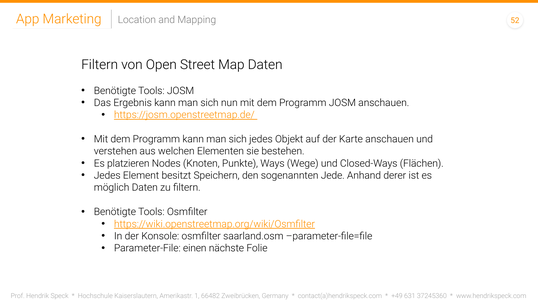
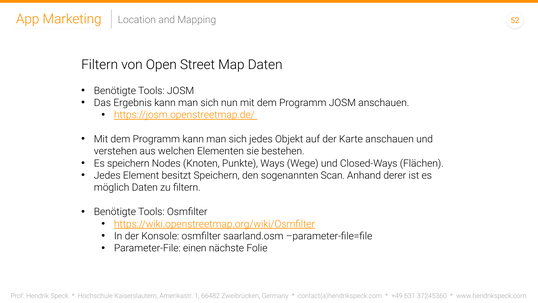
Es platzieren: platzieren -> speichern (128, 163)
Jede: Jede -> Scan (333, 175)
